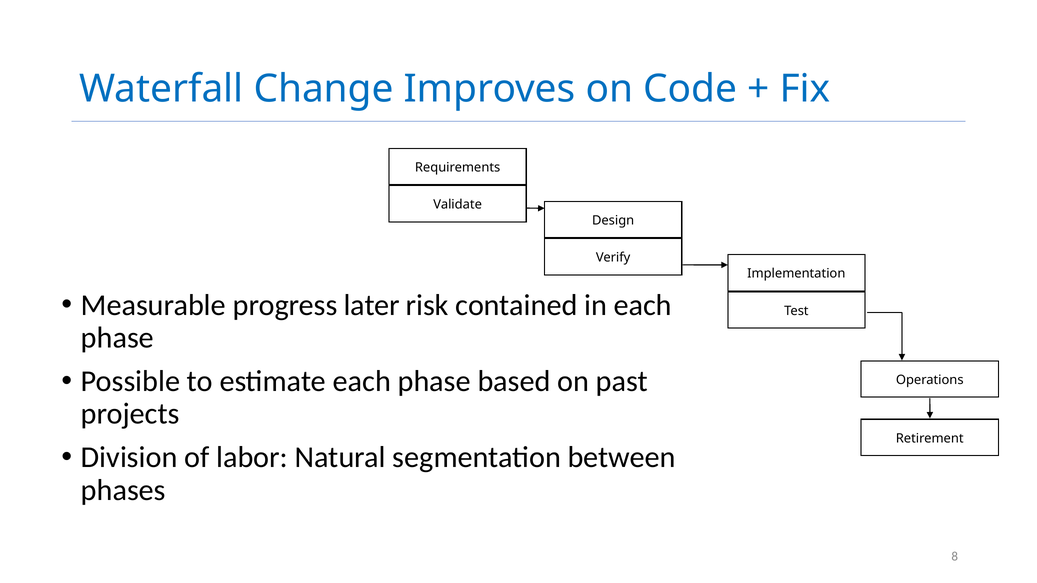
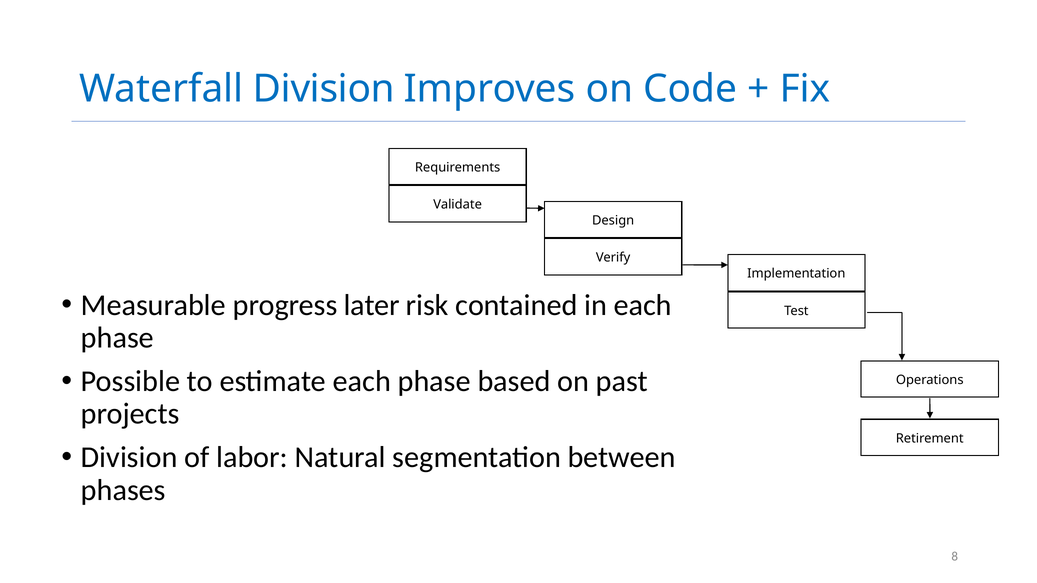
Waterfall Change: Change -> Division (324, 89)
